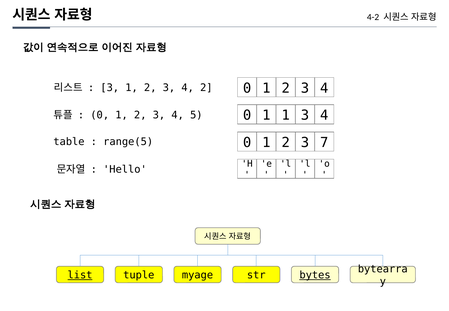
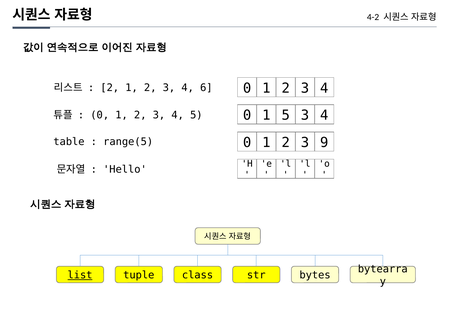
3: 3 -> 2 (110, 88)
4 2: 2 -> 6 (206, 88)
1 1: 1 -> 5 (286, 115)
7: 7 -> 9 (324, 142)
myage: myage -> class (198, 275)
bytes underline: present -> none (315, 275)
